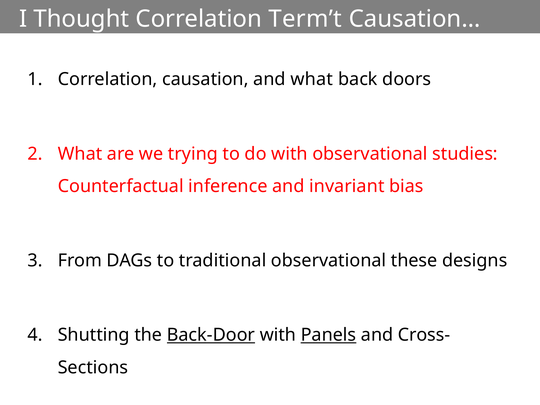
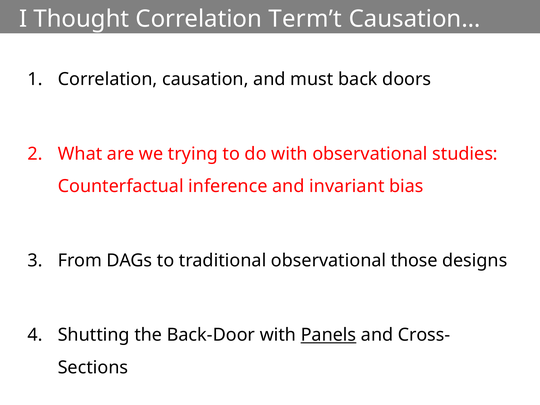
and what: what -> must (312, 79)
these: these -> those (414, 261)
Back-Door underline: present -> none (211, 335)
